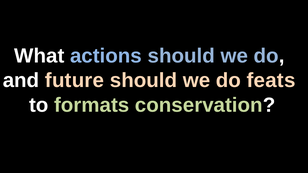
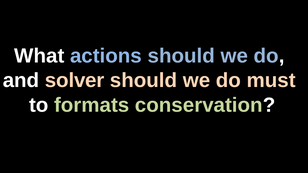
future: future -> solver (75, 81)
feats: feats -> must (271, 81)
